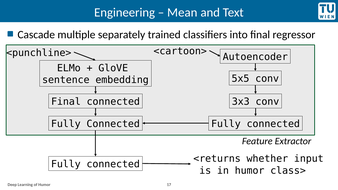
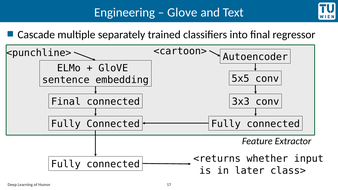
Mean: Mean -> Glove (182, 13)
in humor: humor -> later (250, 171)
